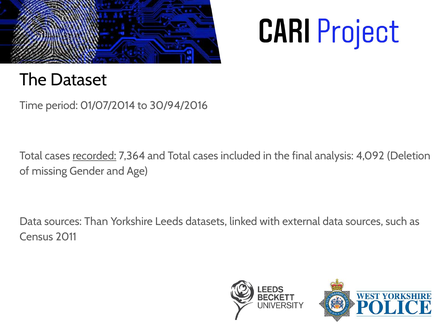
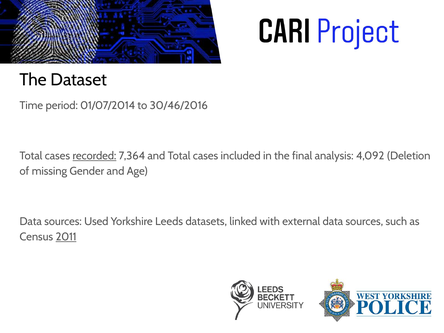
30/94/2016: 30/94/2016 -> 30/46/2016 (179, 106)
Than: Than -> Used (96, 222)
2011 underline: none -> present (66, 237)
